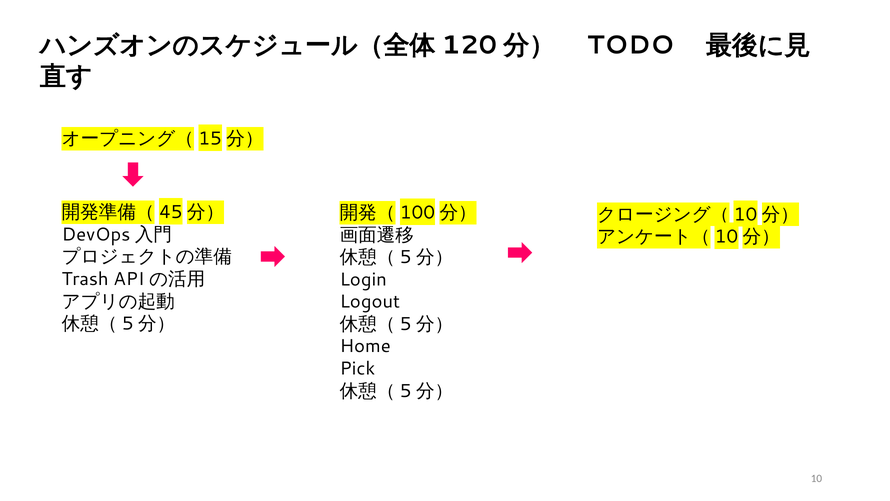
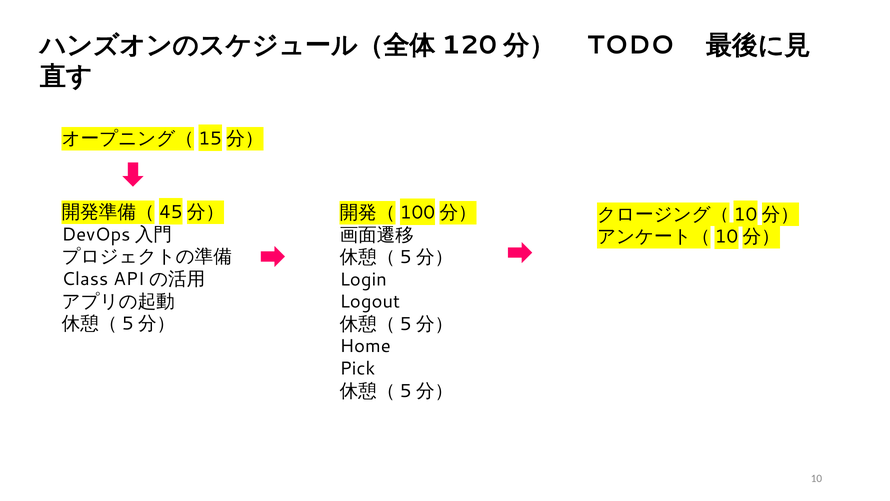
Trash: Trash -> Class (85, 279)
